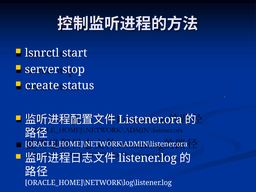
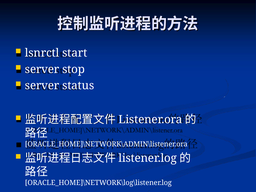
create: create -> server (42, 86)
